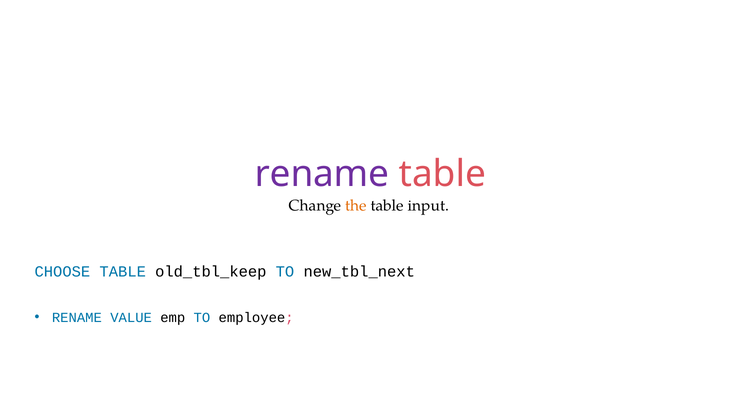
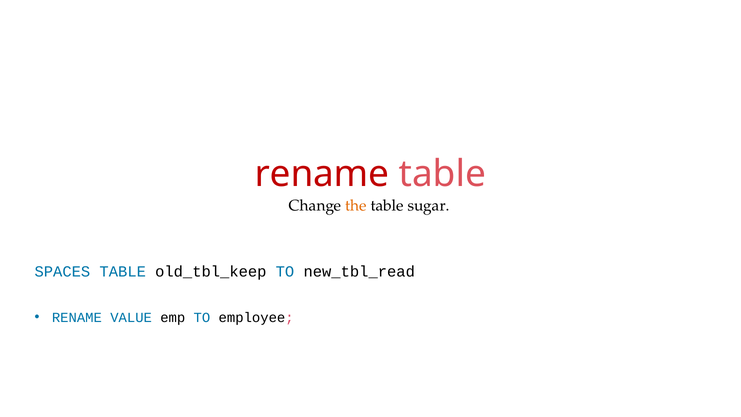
rename colour: purple -> red (322, 174)
input: input -> sugar (429, 205)
CHOOSE: CHOOSE -> SPACES (62, 272)
new_tbl_next: new_tbl_next -> new_tbl_read (359, 272)
